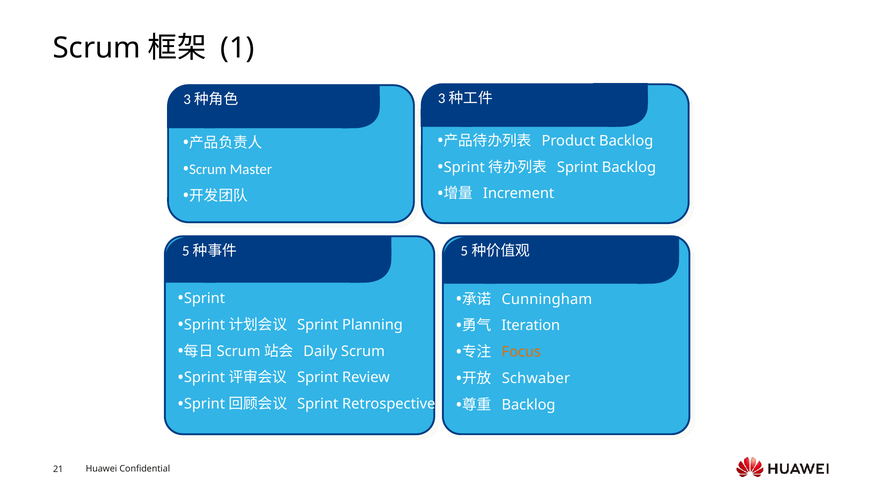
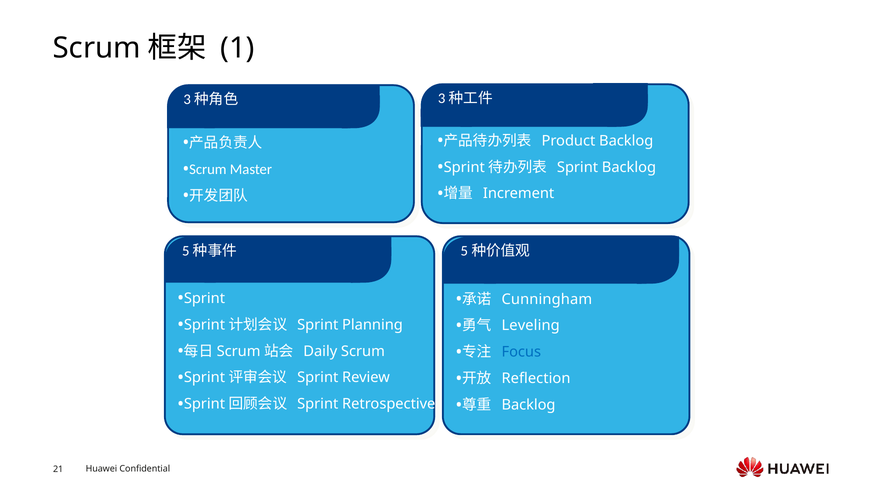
Iteration: Iteration -> Leveling (531, 325)
Focus colour: orange -> blue (521, 352)
Schwaber: Schwaber -> Reflection (536, 378)
